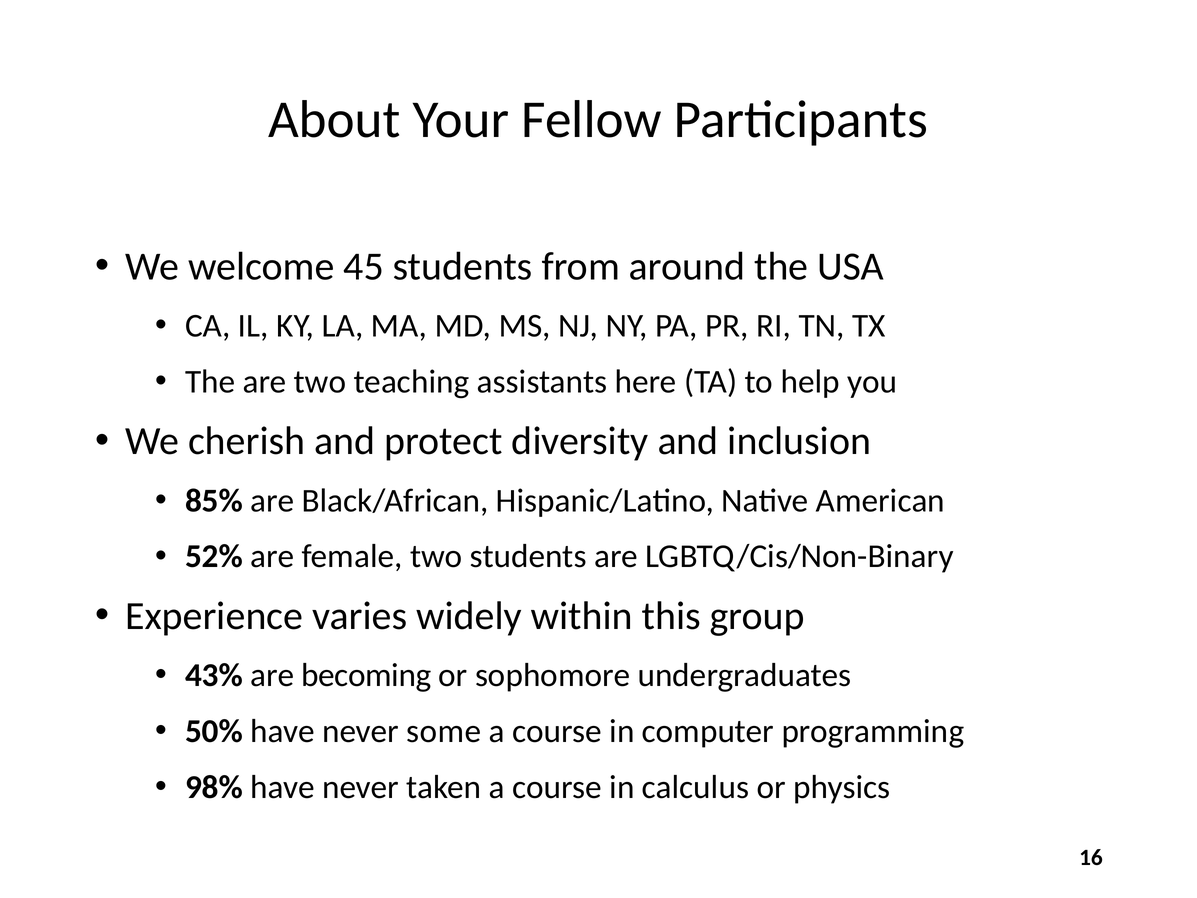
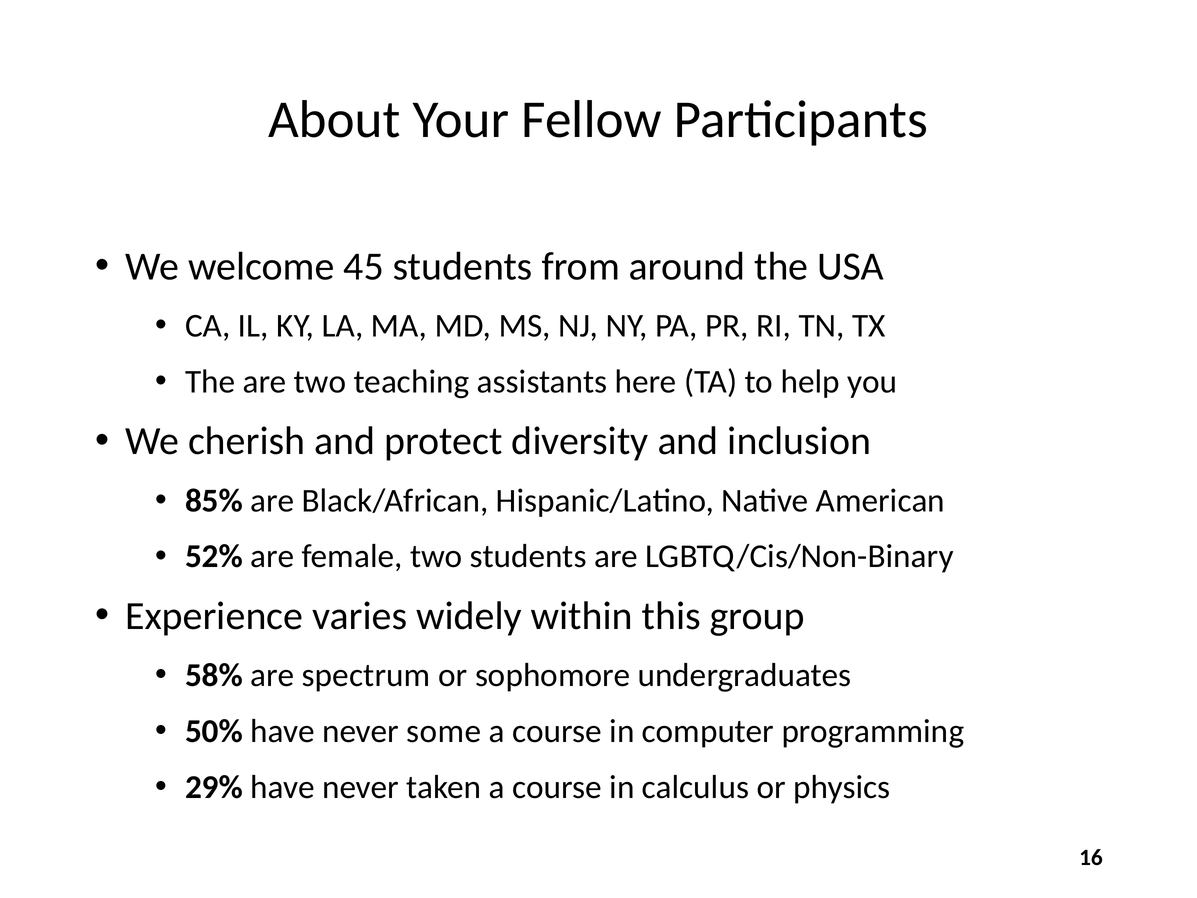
43%: 43% -> 58% (214, 675)
becoming: becoming -> spectrum (366, 675)
98%: 98% -> 29% (214, 787)
